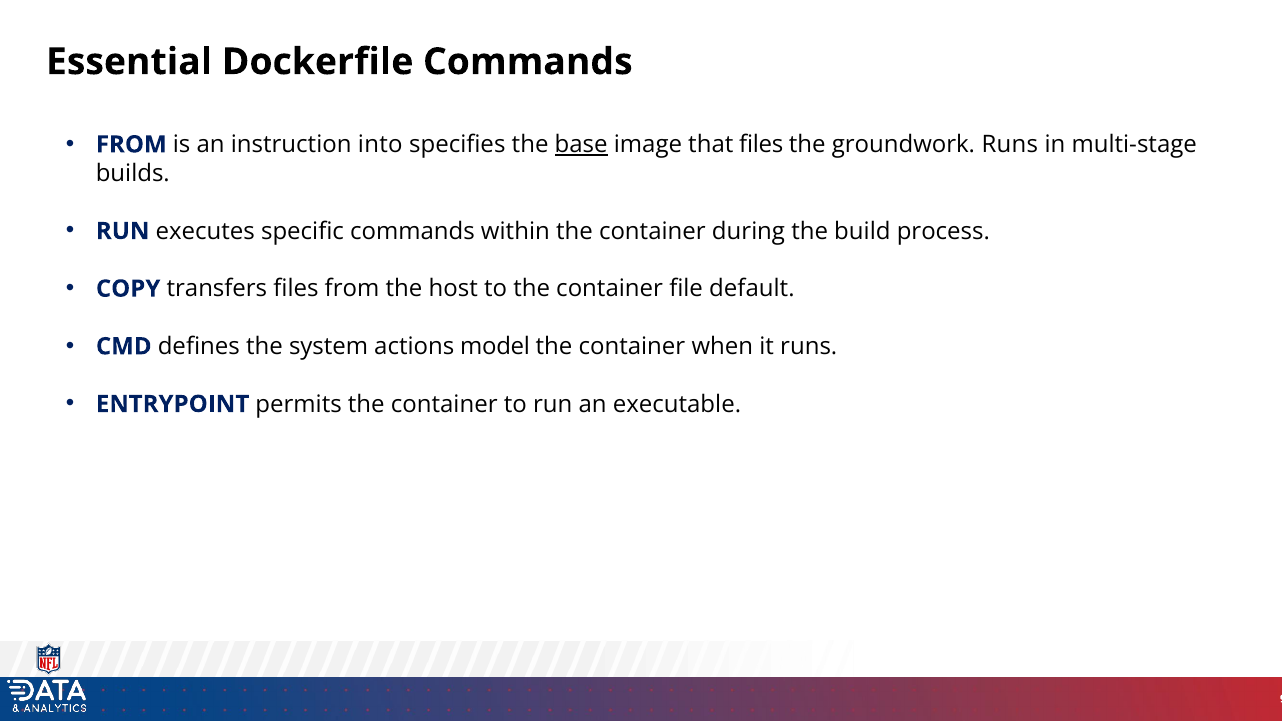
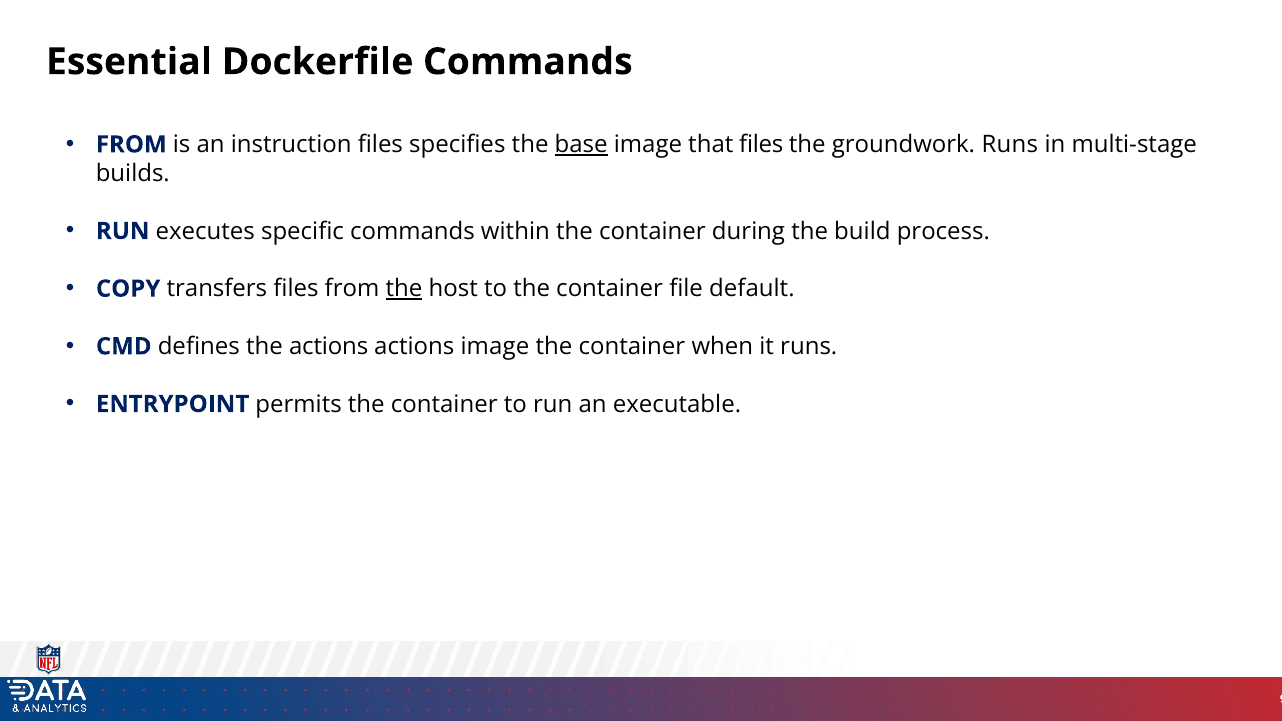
instruction into: into -> files (380, 145)
the underline: none -> present (404, 289)
the system: system -> actions (329, 346)
actions model: model -> image (495, 346)
